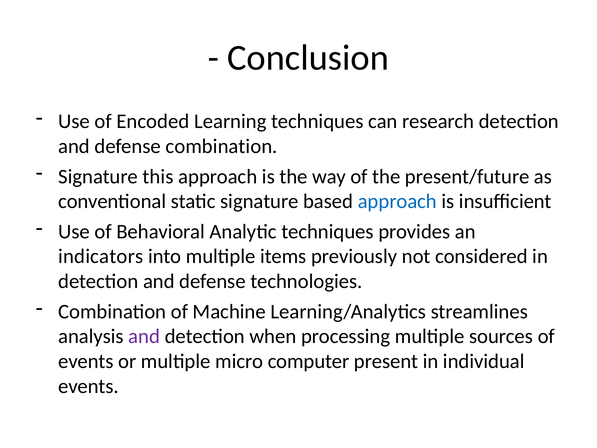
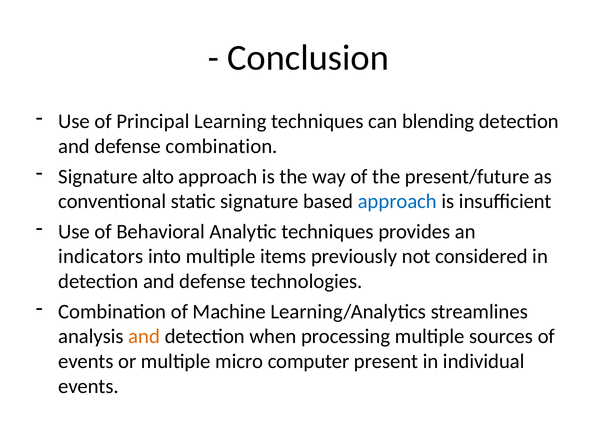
Encoded: Encoded -> Principal (153, 121)
research: research -> blending (438, 121)
this: this -> alto (158, 176)
and colour: purple -> orange (144, 336)
